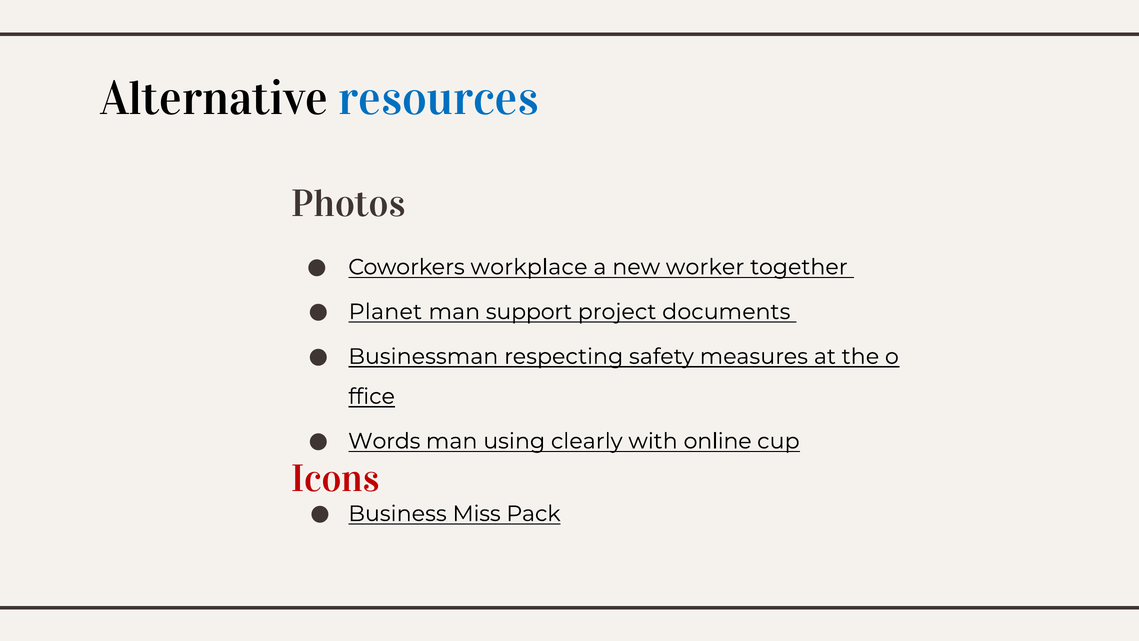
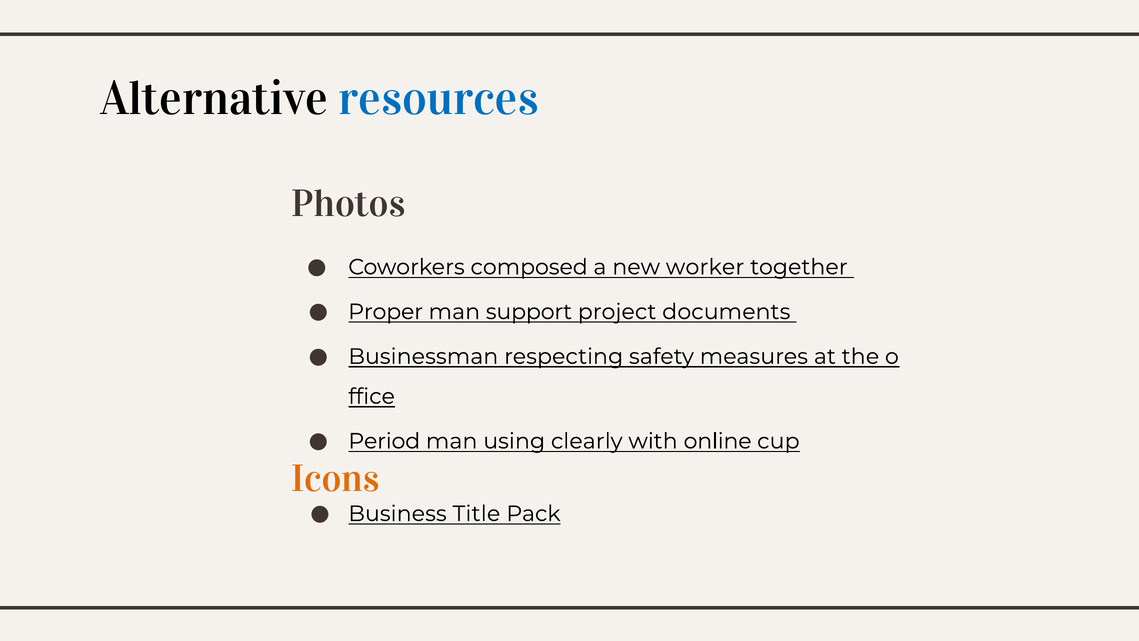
workplace: workplace -> composed (529, 267)
Planet: Planet -> Proper (386, 312)
Words: Words -> Period (384, 441)
Icons colour: red -> orange (336, 479)
Miss: Miss -> Title (476, 513)
